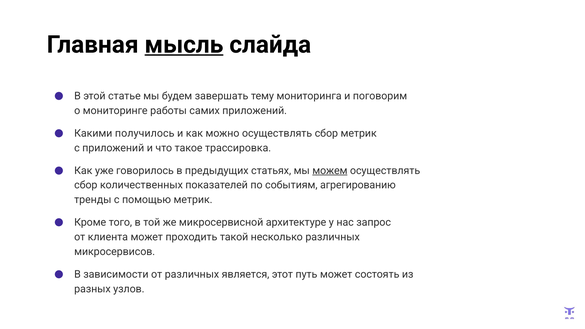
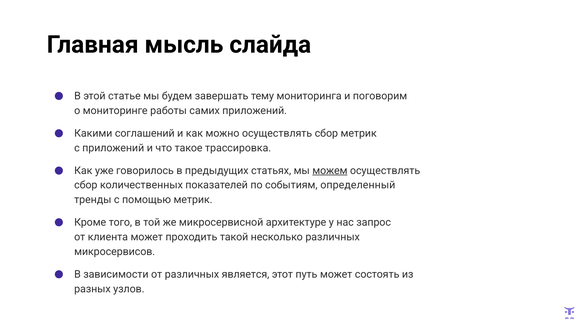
мысль underline: present -> none (184, 45)
получилось: получилось -> соглашений (145, 133)
агрегированию: агрегированию -> определенный (358, 185)
